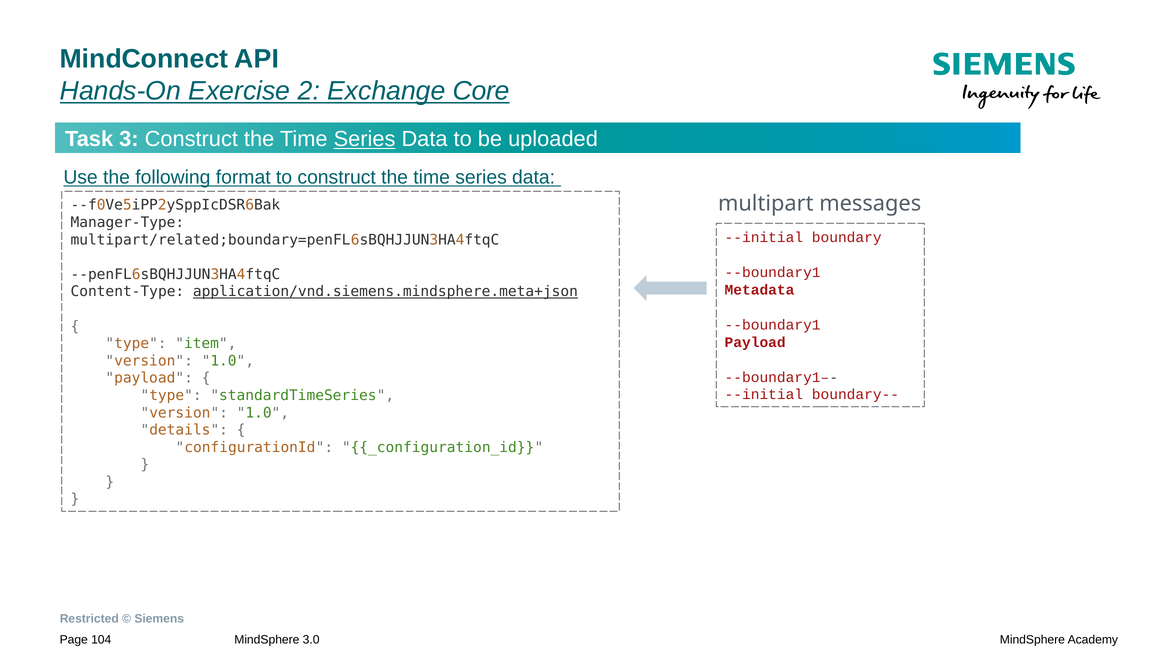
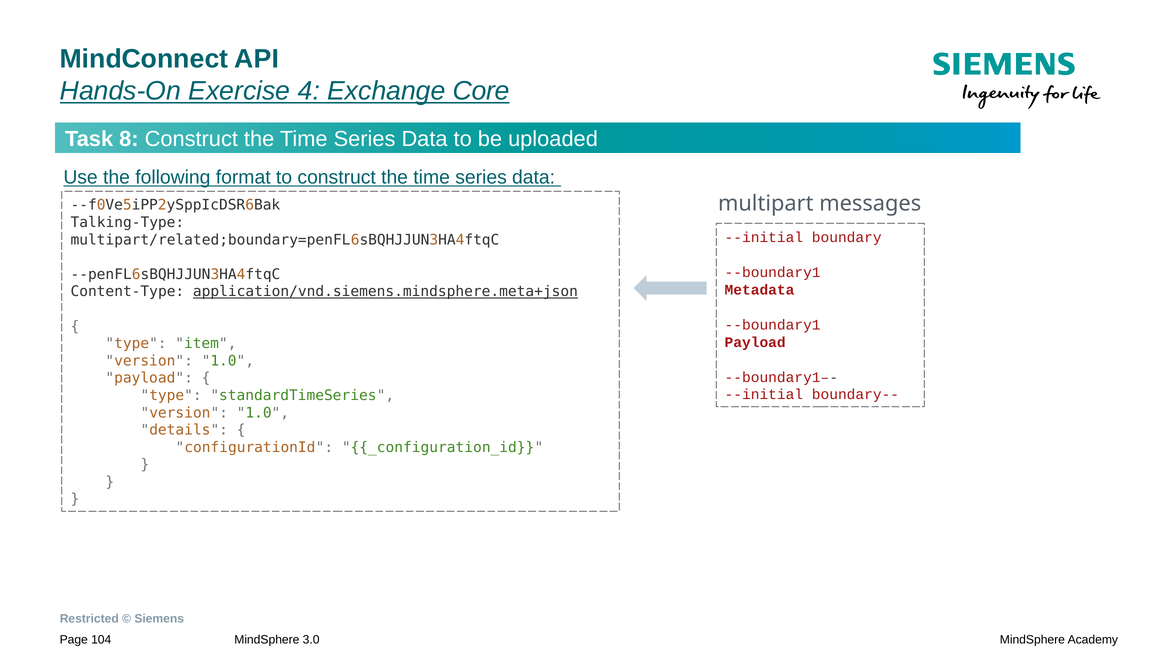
2: 2 -> 4 (309, 91)
3: 3 -> 8 (129, 139)
Series underline: present -> none (365, 139)
Manager-Type: Manager-Type -> Talking-Type (127, 222)
